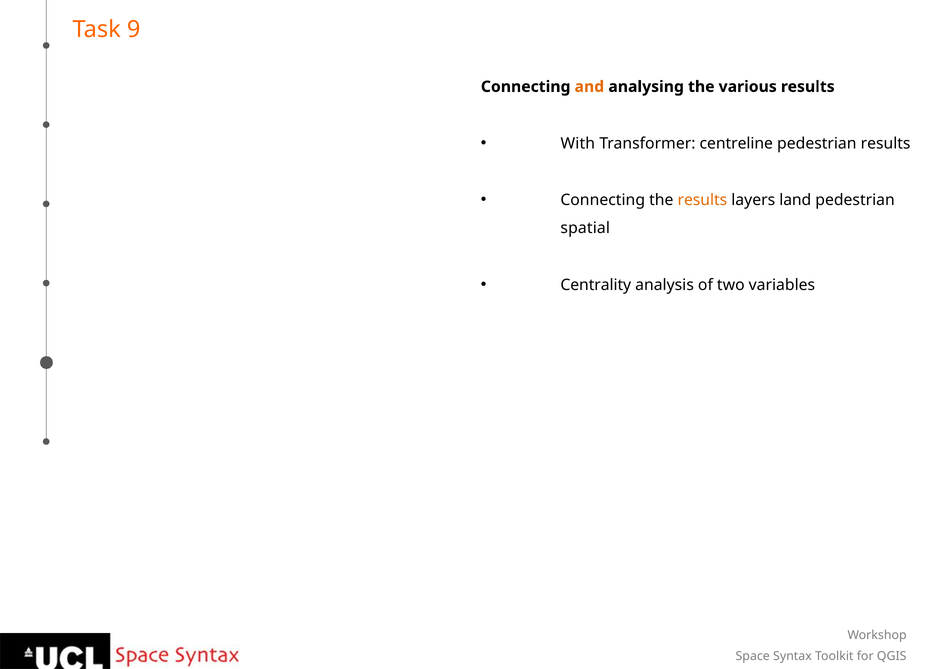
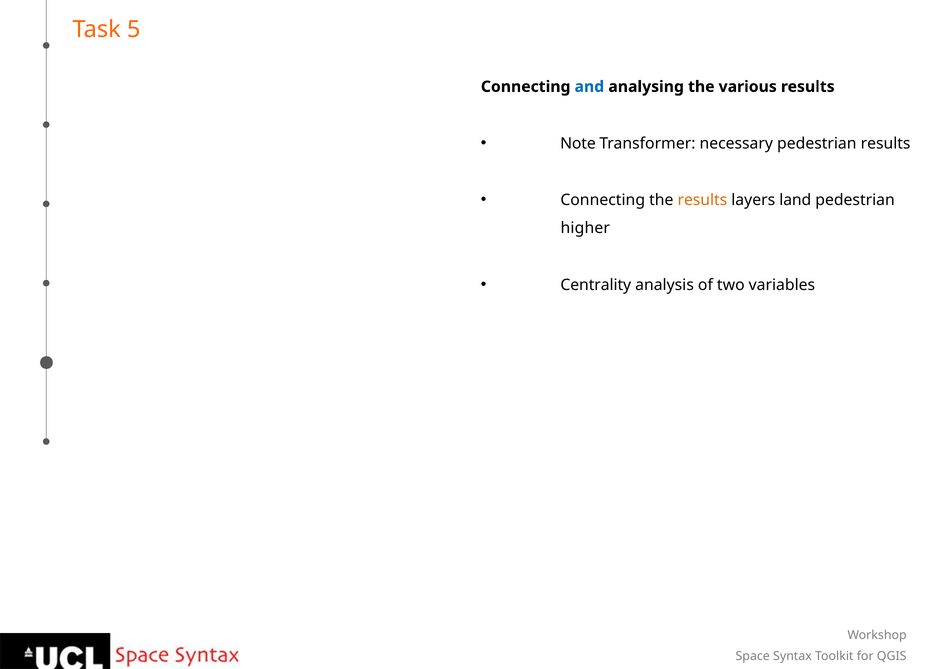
9: 9 -> 5 (134, 29)
and colour: orange -> blue (589, 87)
With: With -> Note (578, 143)
centreline: centreline -> necessary (736, 143)
spatial: spatial -> higher (585, 228)
